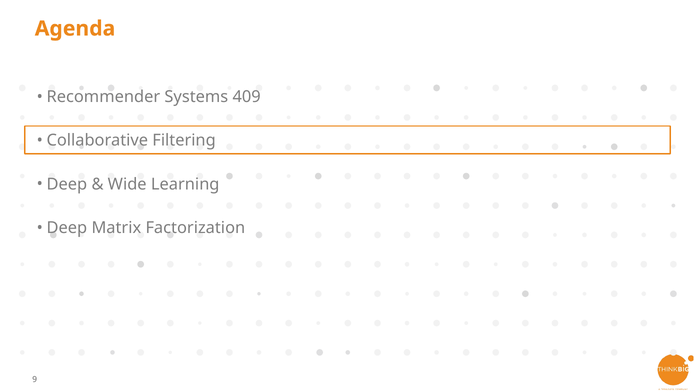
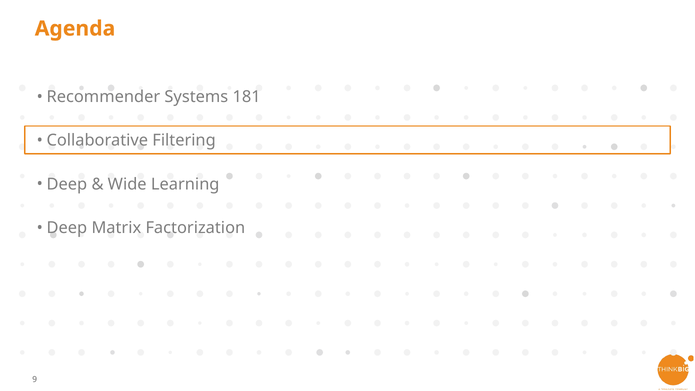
409: 409 -> 181 (247, 97)
